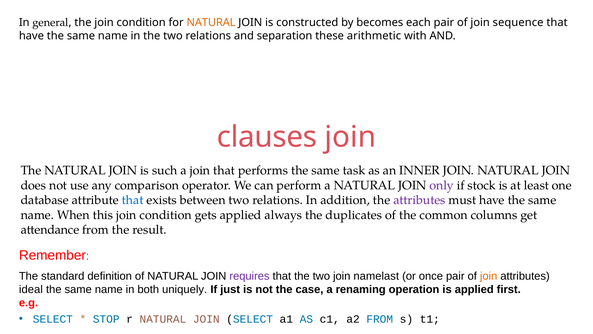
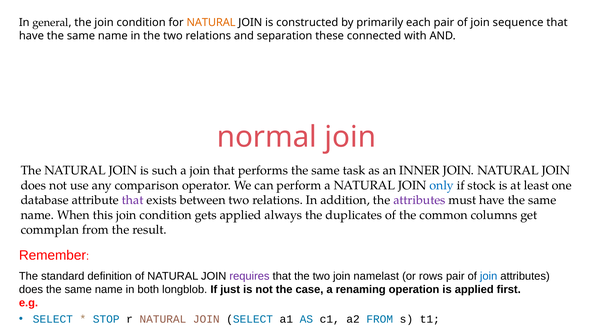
becomes: becomes -> primarily (380, 22)
arithmetic: arithmetic -> connected (374, 36)
clauses: clauses -> normal (267, 137)
only colour: purple -> blue (442, 185)
that colour: blue -> purple (133, 200)
attendance: attendance -> commplan (50, 230)
once: once -> rows (431, 276)
join colour: orange -> blue (489, 276)
ideal: ideal -> does (31, 289)
uniquely: uniquely -> longblob (185, 289)
